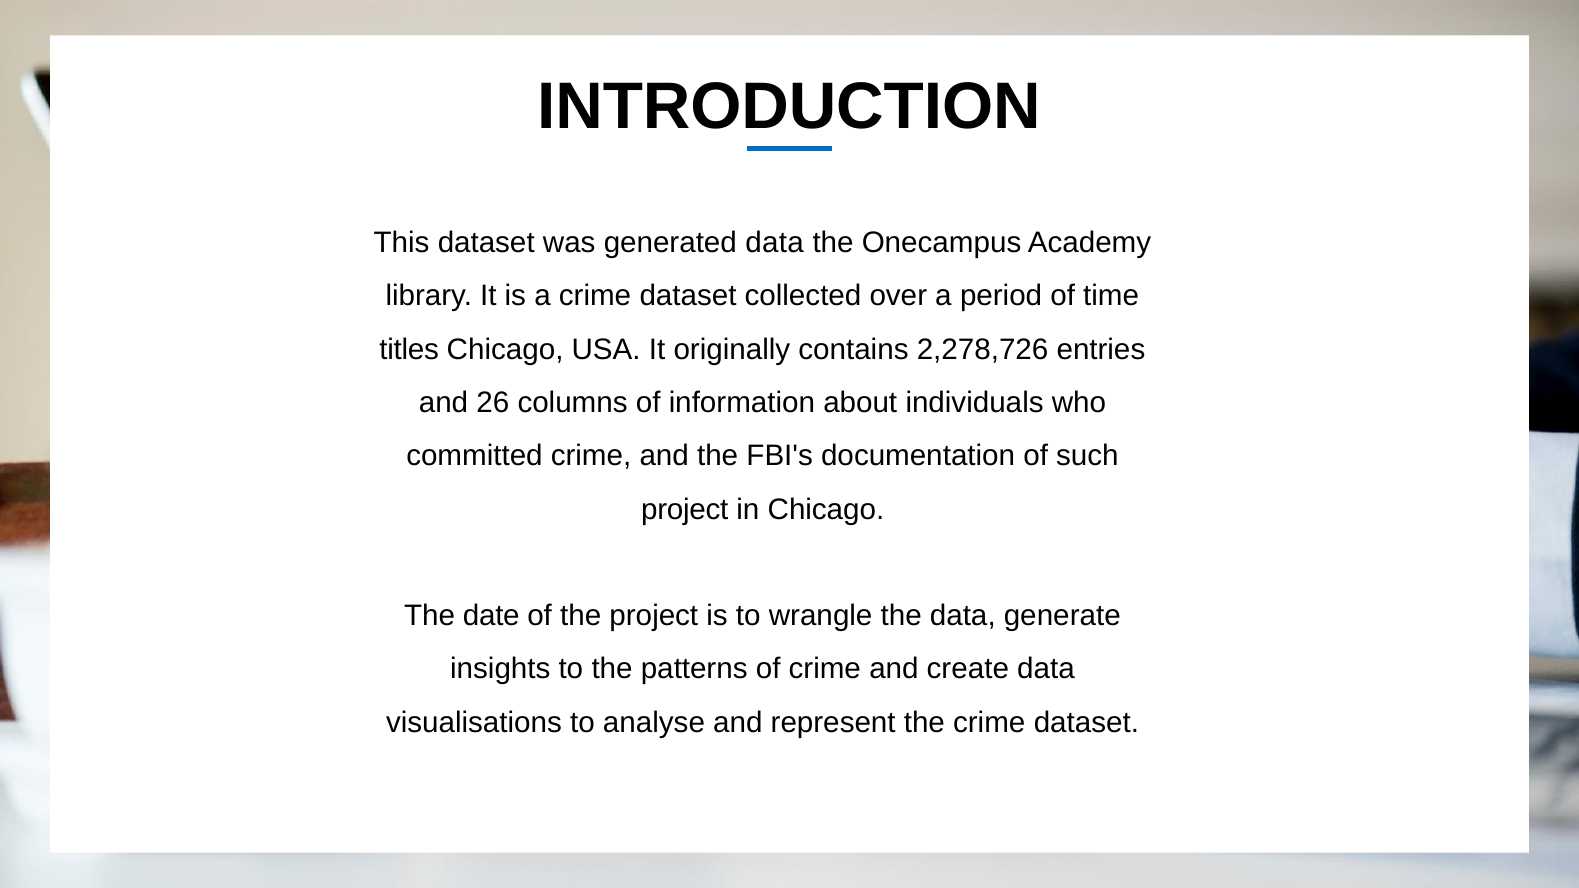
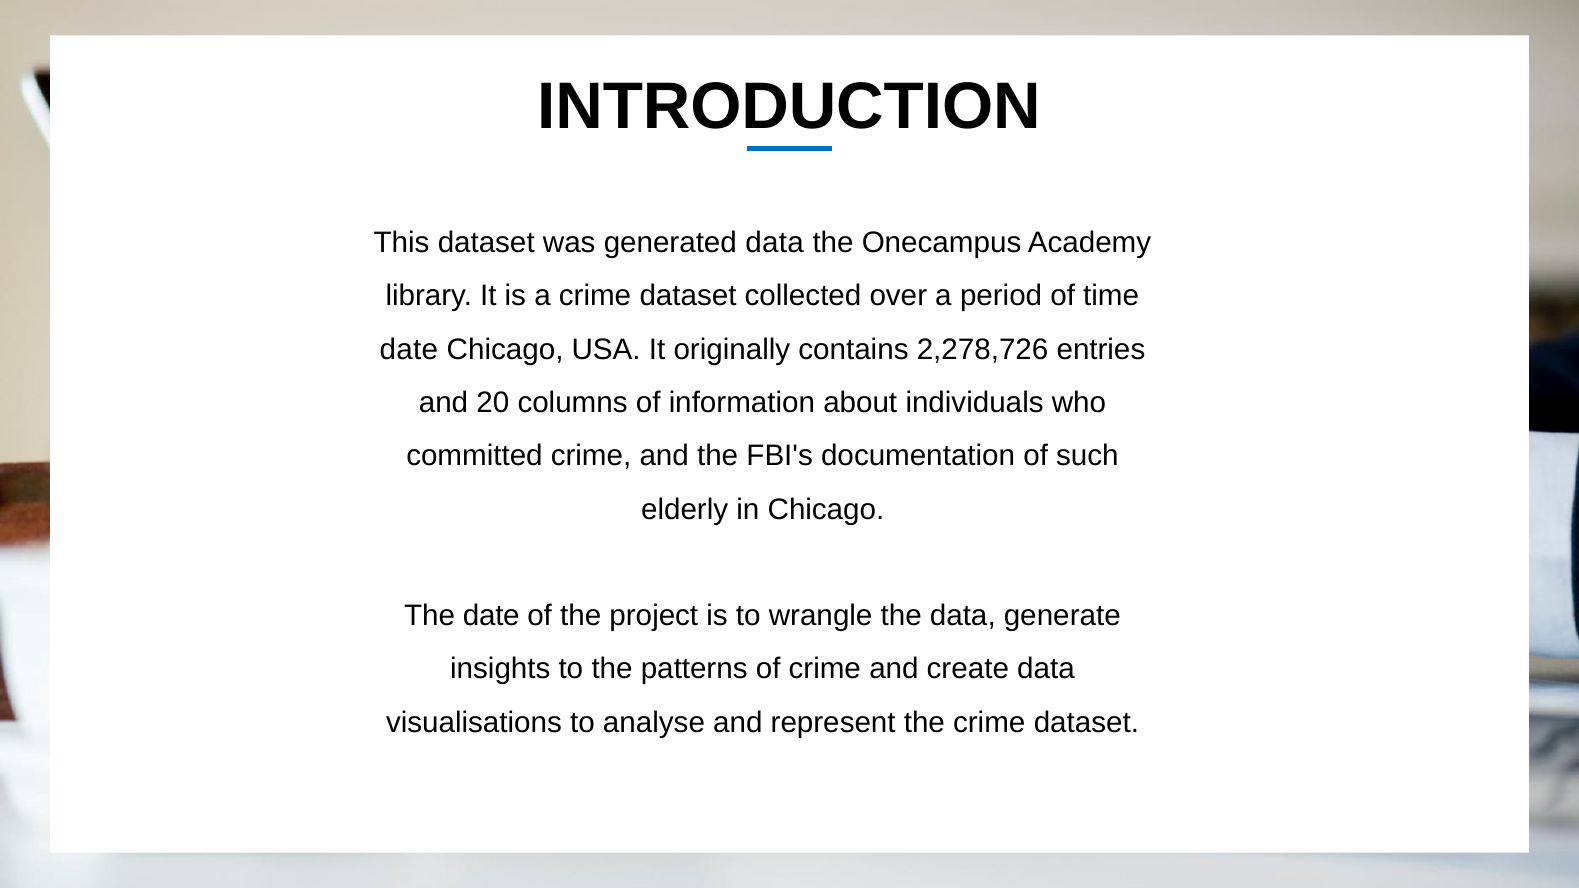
titles: titles -> date (409, 350)
26: 26 -> 20 (493, 403)
project: project -> elderly (685, 509)
